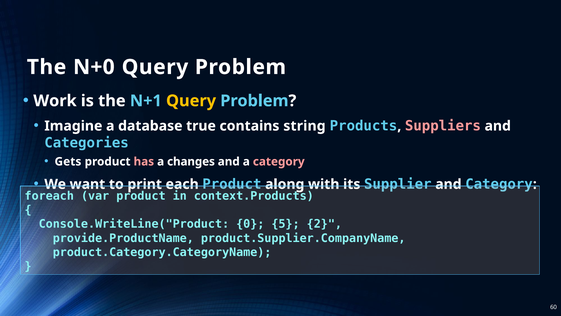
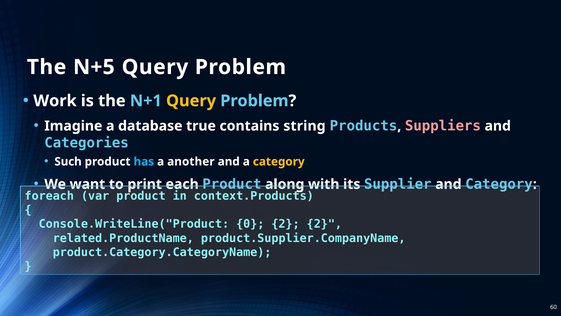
N+0: N+0 -> N+5 (94, 67)
Gets: Gets -> Such (68, 161)
has colour: pink -> light blue (144, 161)
changes: changes -> another (191, 161)
category colour: pink -> yellow (279, 161)
0 5: 5 -> 2 (286, 224)
provide.ProductName: provide.ProductName -> related.ProductName (123, 238)
